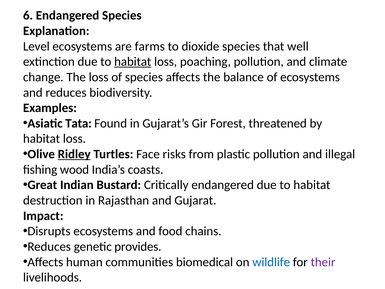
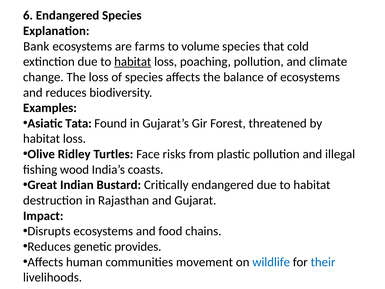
Level: Level -> Bank (36, 46)
dioxide: dioxide -> volume (200, 46)
well: well -> cold (298, 46)
Ridley underline: present -> none (74, 154)
biomedical: biomedical -> movement (205, 262)
their colour: purple -> blue (323, 262)
